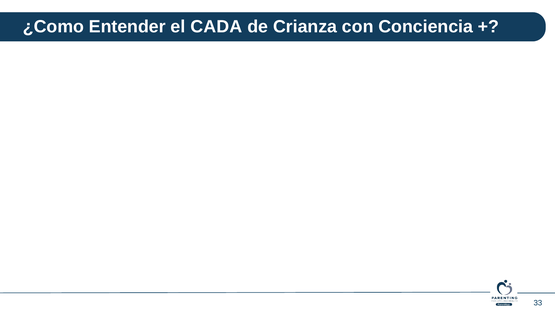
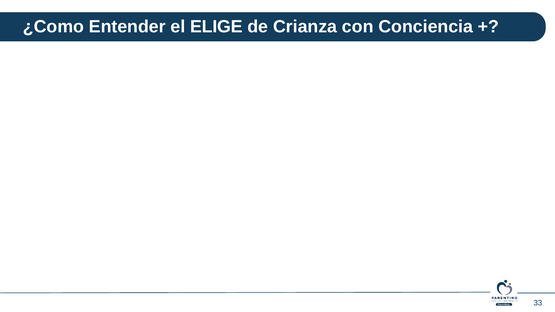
CADA: CADA -> ELIGE (217, 27)
